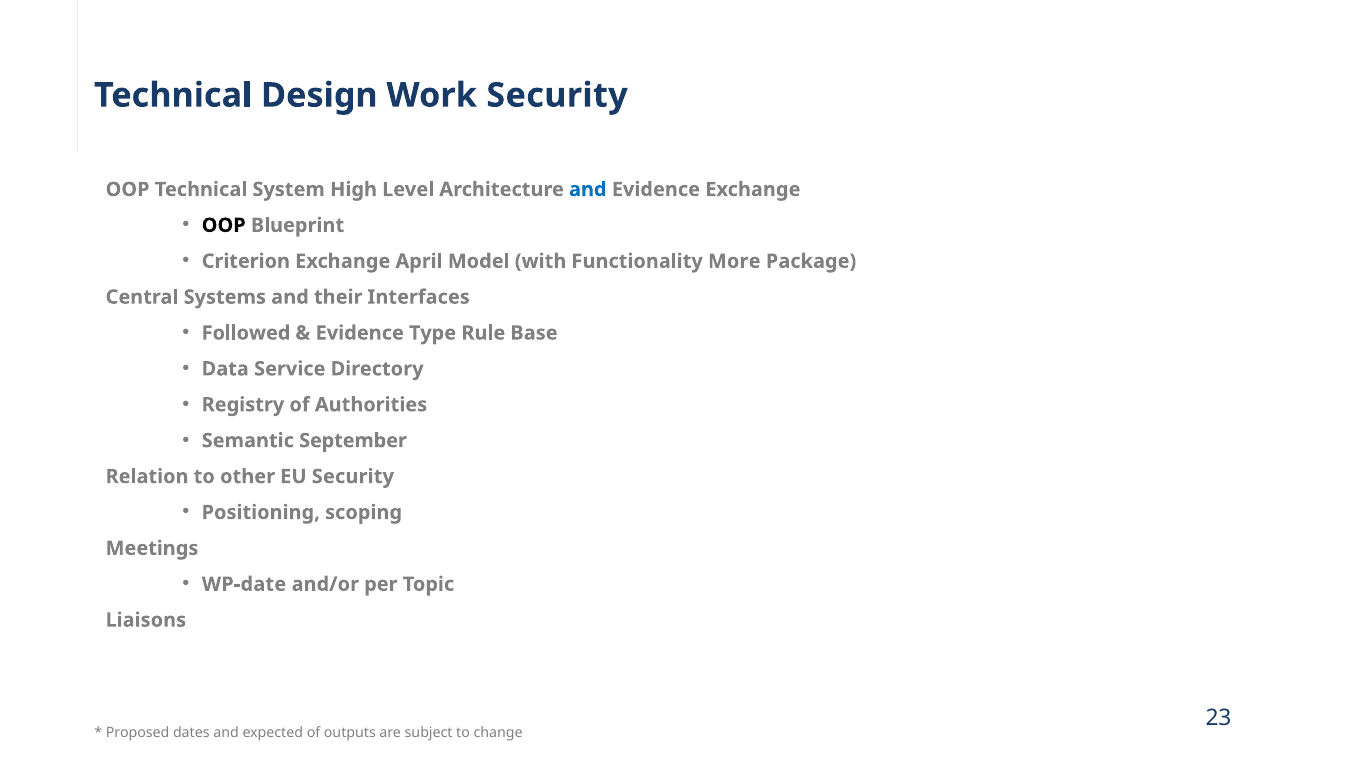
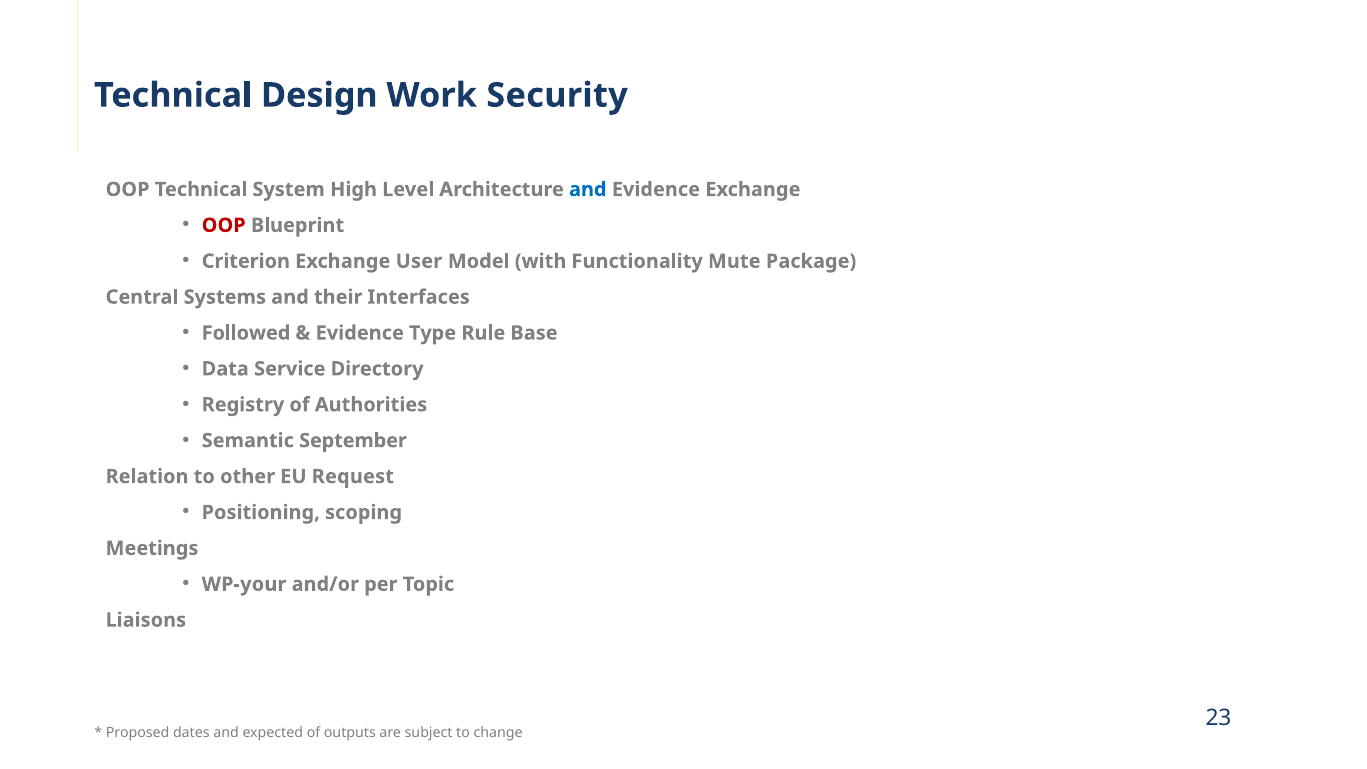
OOP colour: black -> red (224, 225)
April: April -> User (419, 261)
More: More -> Mute (734, 261)
EU Security: Security -> Request (353, 476)
WP-date: WP-date -> WP-your (244, 584)
